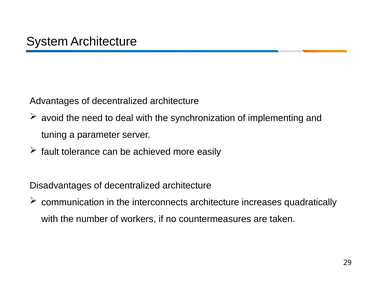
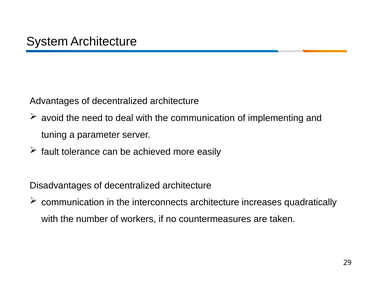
the synchronization: synchronization -> communication (203, 118)
